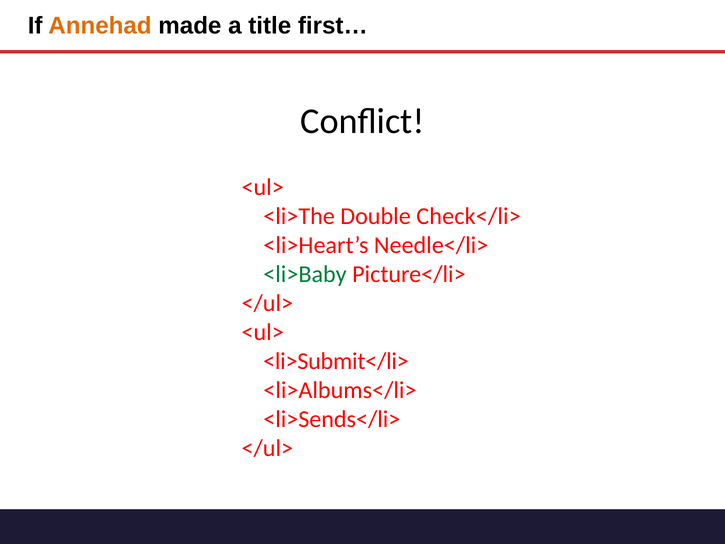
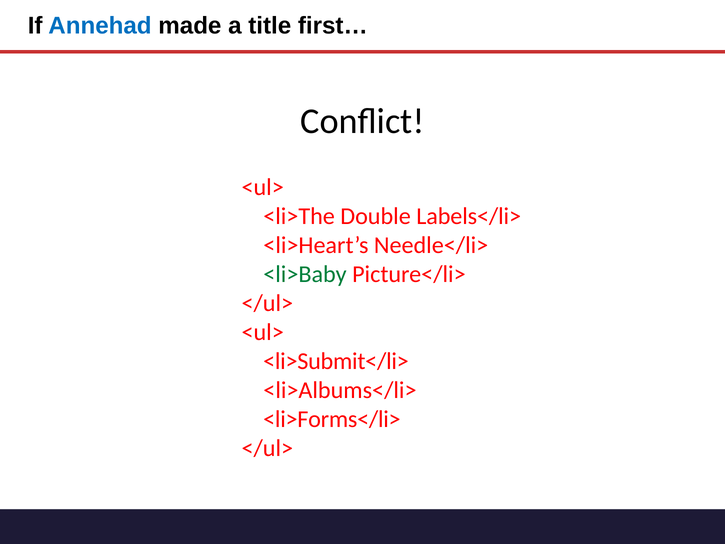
Annehad colour: orange -> blue (100, 26)
Check</li>: Check</li> -> Labels</li> (469, 216)
<li>Sends</li>: <li>Sends</li> -> <li>Forms</li> (332, 419)
